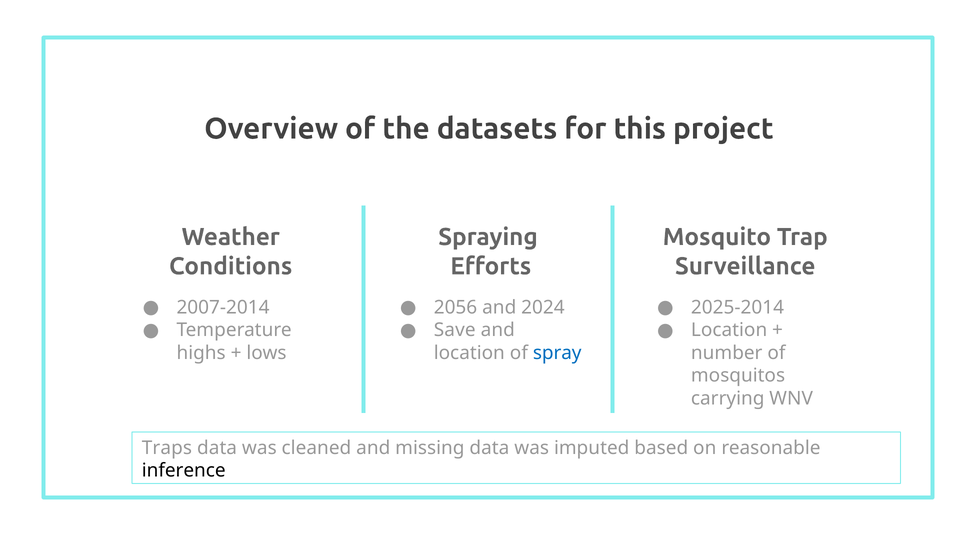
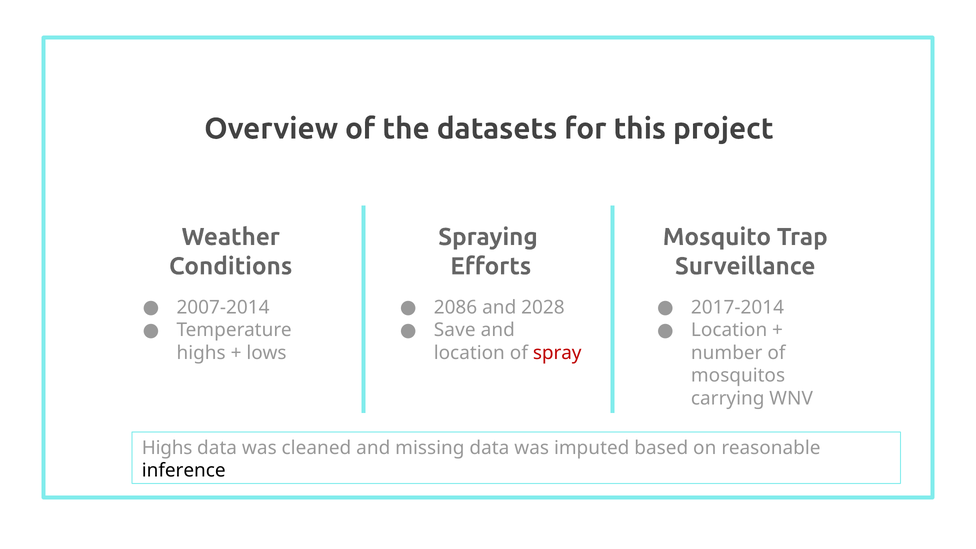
2056: 2056 -> 2086 (455, 307)
2024: 2024 -> 2028 (543, 307)
2025-2014: 2025-2014 -> 2017-2014 (738, 307)
spray colour: blue -> red (557, 353)
Traps: Traps -> Highs (167, 448)
